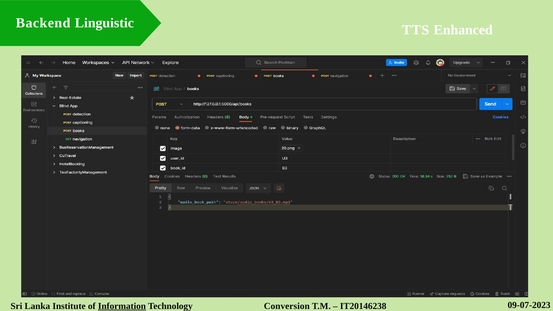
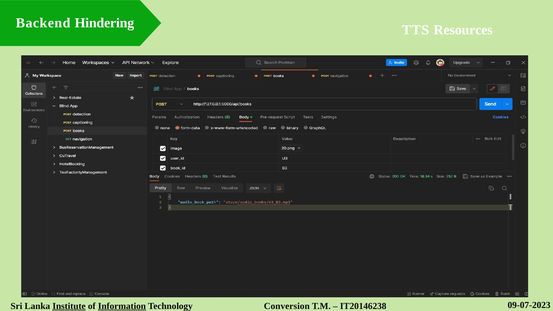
Linguistic: Linguistic -> Hindering (104, 23)
Enhanced: Enhanced -> Resources (463, 30)
Institute underline: none -> present (69, 306)
